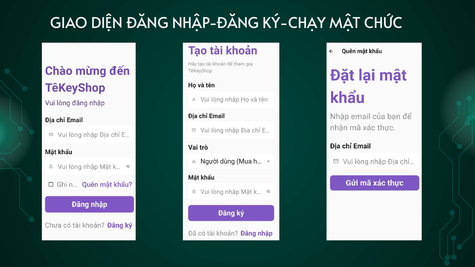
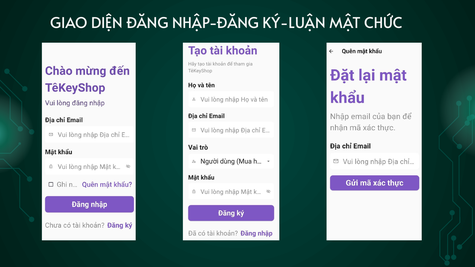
KÝ-CHẠY: KÝ-CHẠY -> KÝ-LUẬN (294, 23)
